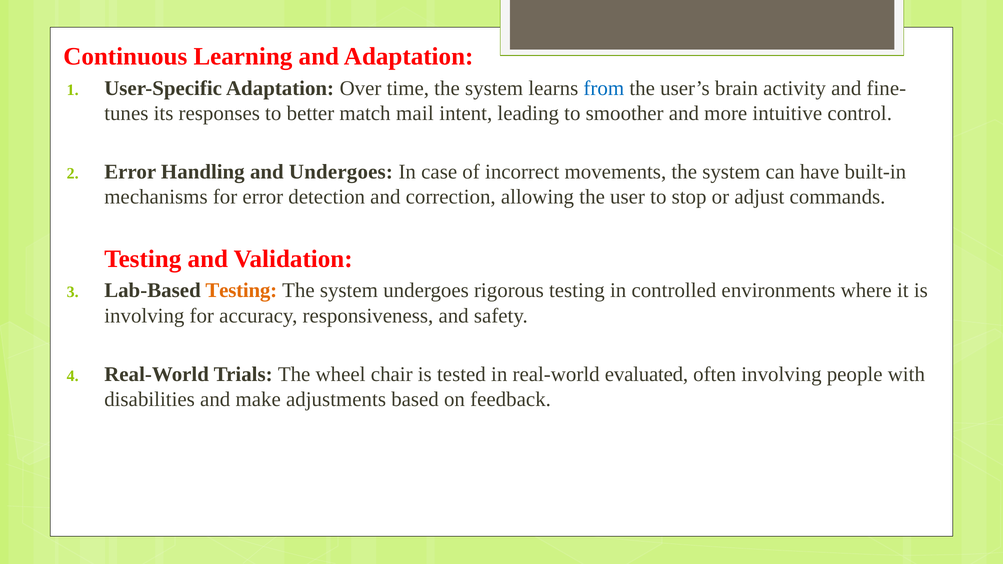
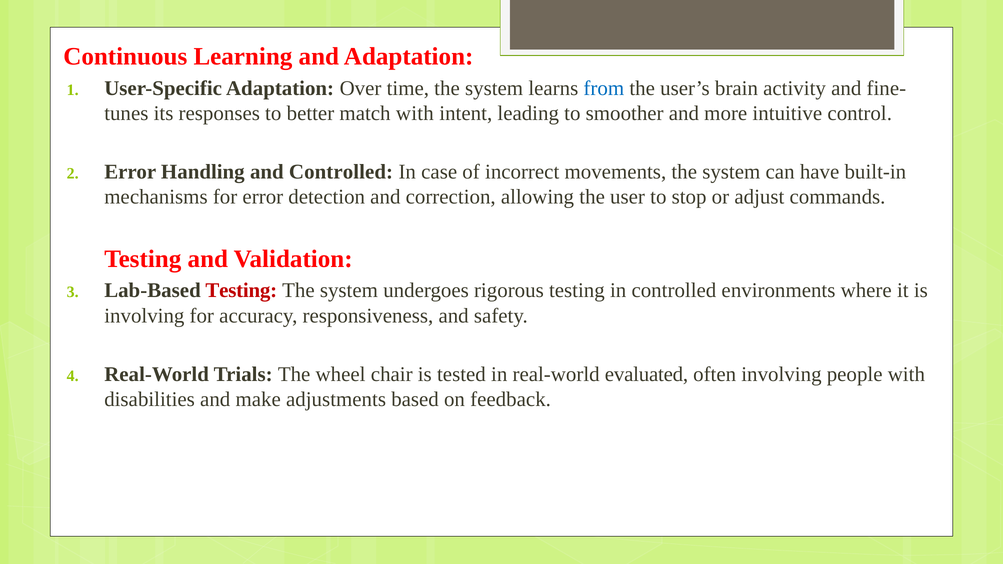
match mail: mail -> with (415, 113)
and Undergoes: Undergoes -> Controlled (341, 172)
Testing colour: orange -> red (241, 291)
